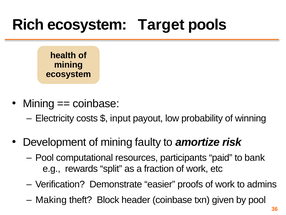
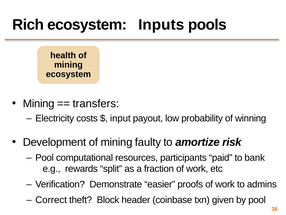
Target: Target -> Inputs (161, 25)
coinbase: coinbase -> transfers (96, 103)
Making: Making -> Correct (51, 200)
